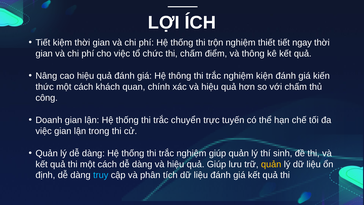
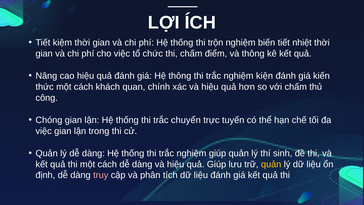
thiết: thiết -> biến (267, 43)
ngay: ngay -> nhiệt (302, 43)
Doanh: Doanh -> Chóng (49, 120)
truy colour: light blue -> pink (101, 175)
